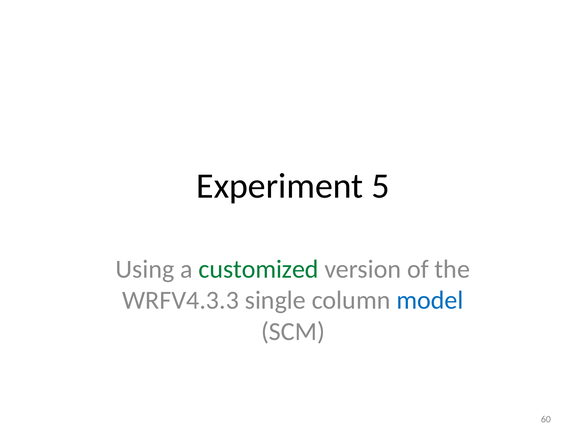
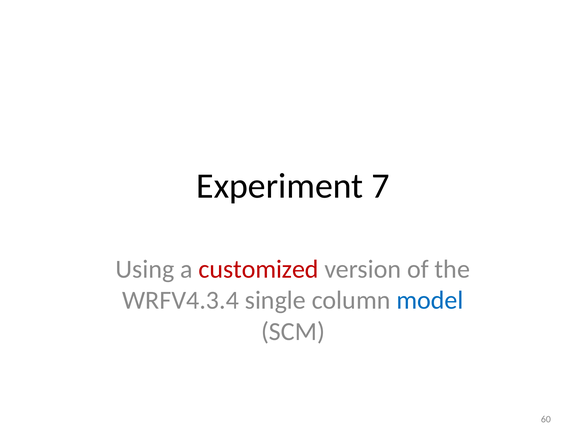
5: 5 -> 7 (380, 186)
customized colour: green -> red (259, 269)
WRFV4.3.3: WRFV4.3.3 -> WRFV4.3.4 (181, 301)
